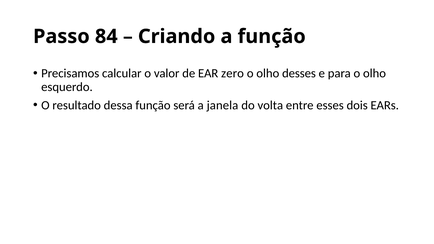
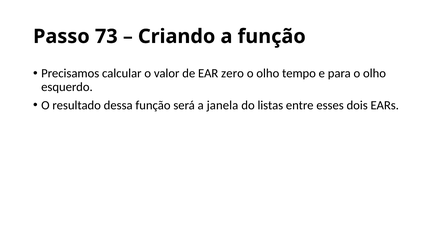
84: 84 -> 73 (106, 36)
desses: desses -> tempo (299, 73)
volta: volta -> listas (270, 105)
